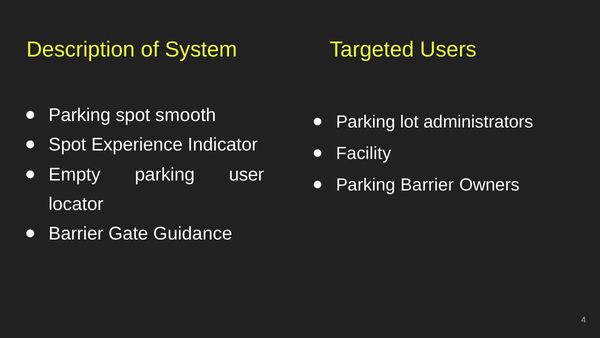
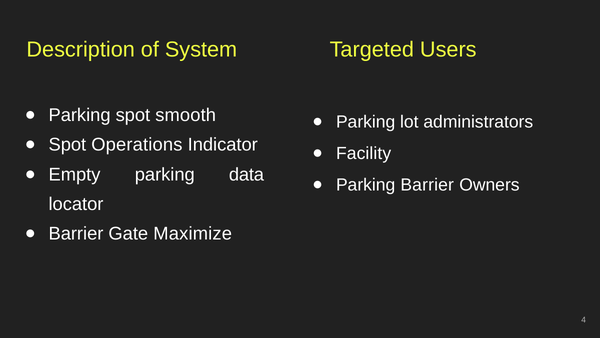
Experience: Experience -> Operations (137, 145)
user: user -> data (247, 174)
Guidance: Guidance -> Maximize (193, 234)
